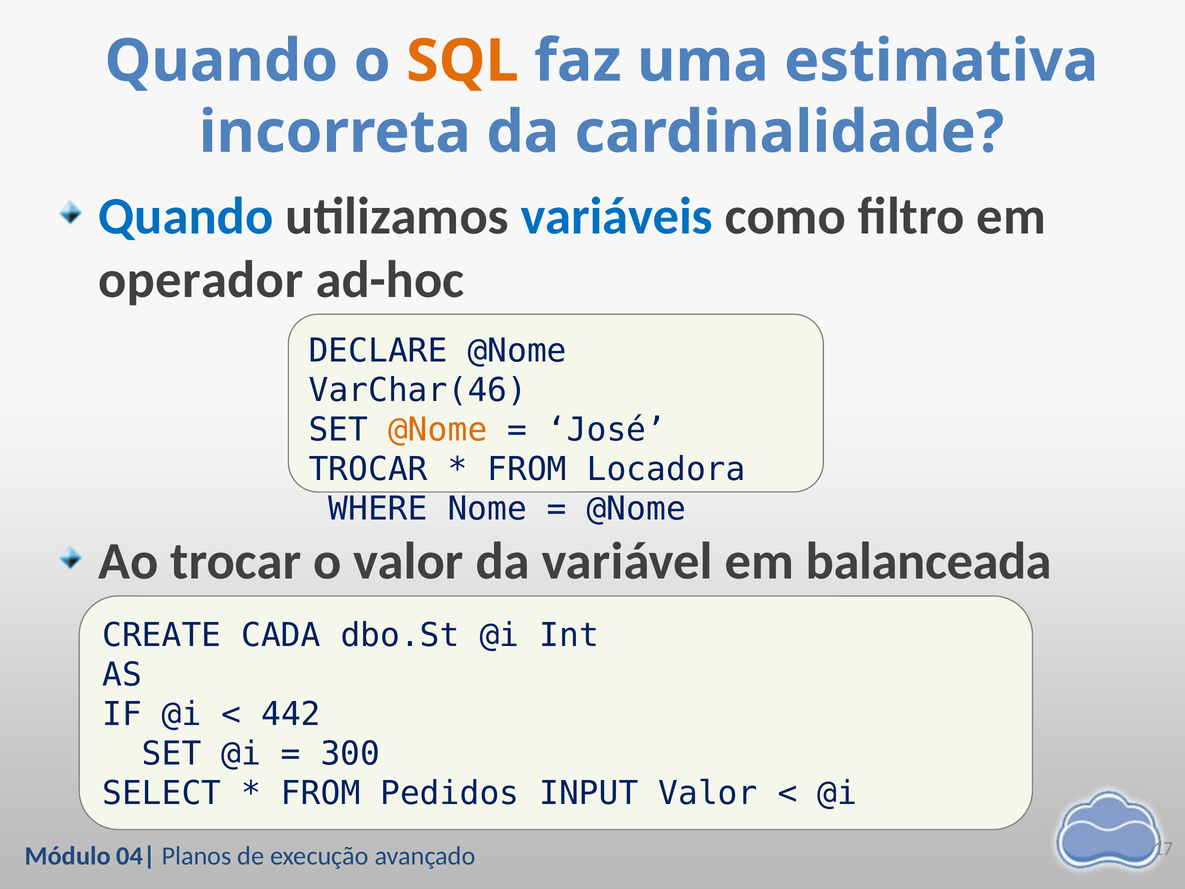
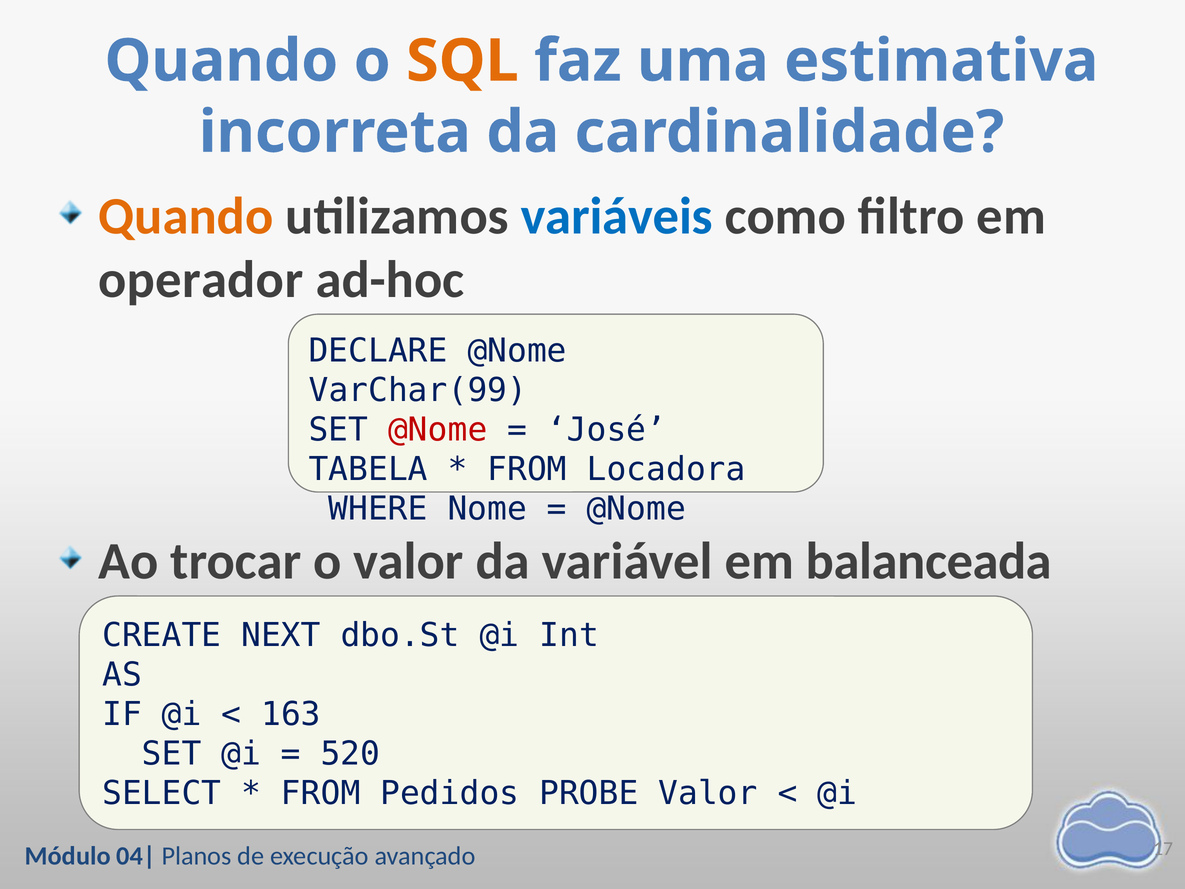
Quando colour: blue -> orange (186, 216)
VarChar(46: VarChar(46 -> VarChar(99 (418, 390)
@Nome colour: orange -> red (438, 430)
TROCAR: TROCAR -> TABELA (368, 469)
CADA: CADA -> NEXT (281, 635)
442: 442 -> 163 (291, 714)
300: 300 -> 520 (350, 754)
INPUT: INPUT -> PROBE (589, 793)
